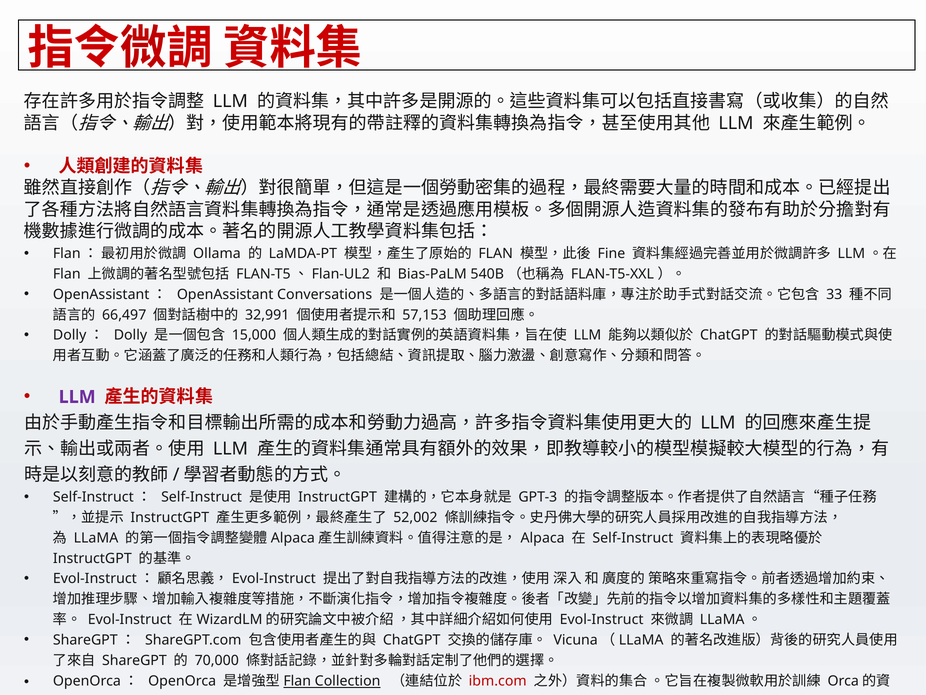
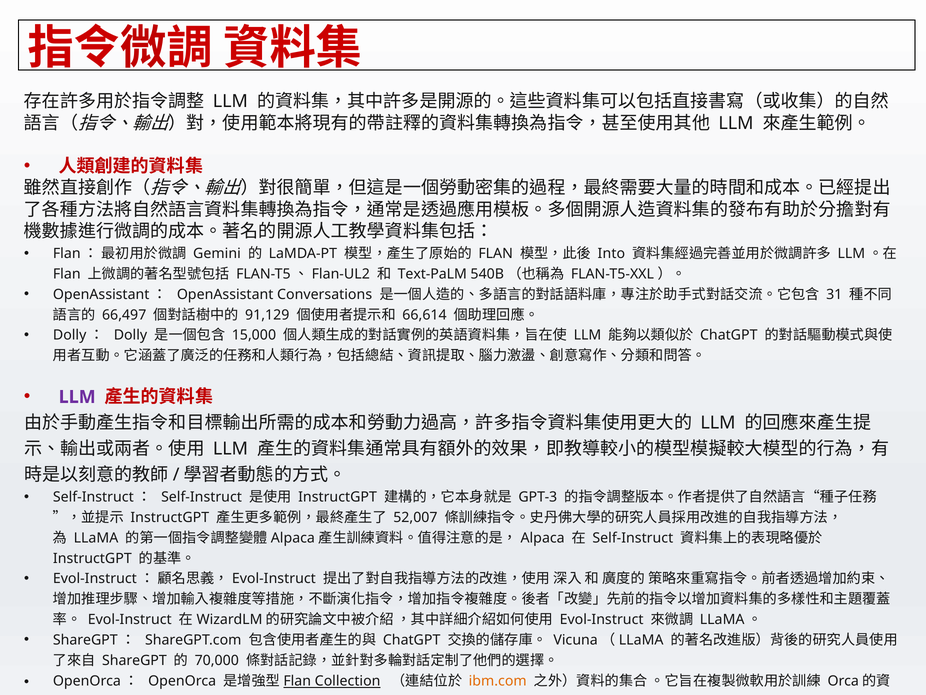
Ollama: Ollama -> Gemini (217, 254)
Fine: Fine -> Into (611, 254)
Bias-PaLM: Bias-PaLM -> Text-PaLM (432, 274)
33: 33 -> 31 (834, 294)
32,991: 32,991 -> 91,129 (267, 315)
57,153: 57,153 -> 66,614 (425, 315)
52,002: 52,002 -> 52,007 (415, 517)
ibm.com colour: red -> orange (498, 681)
